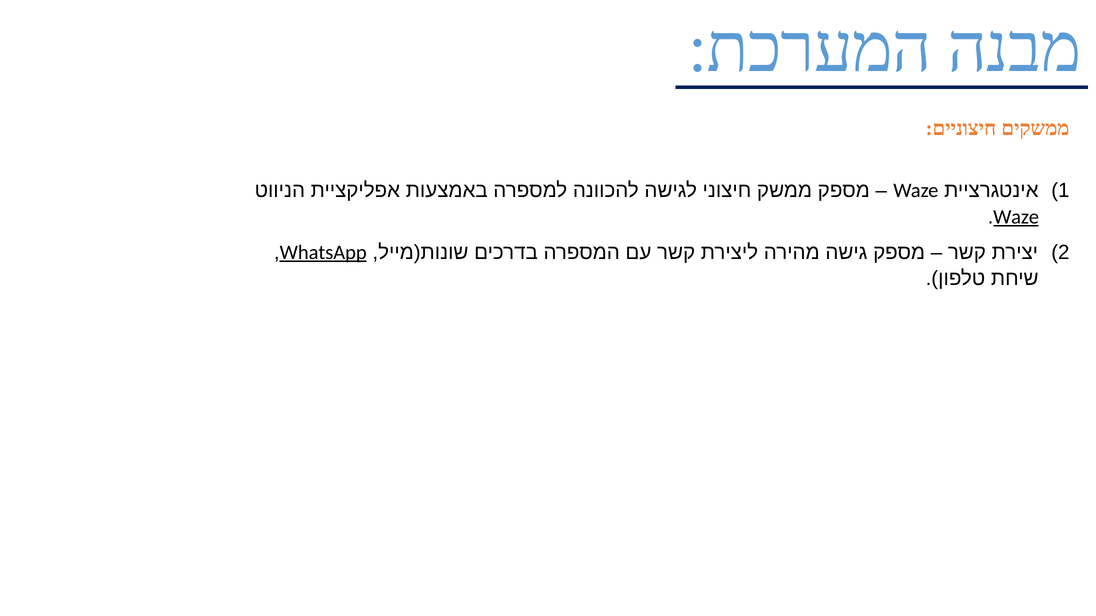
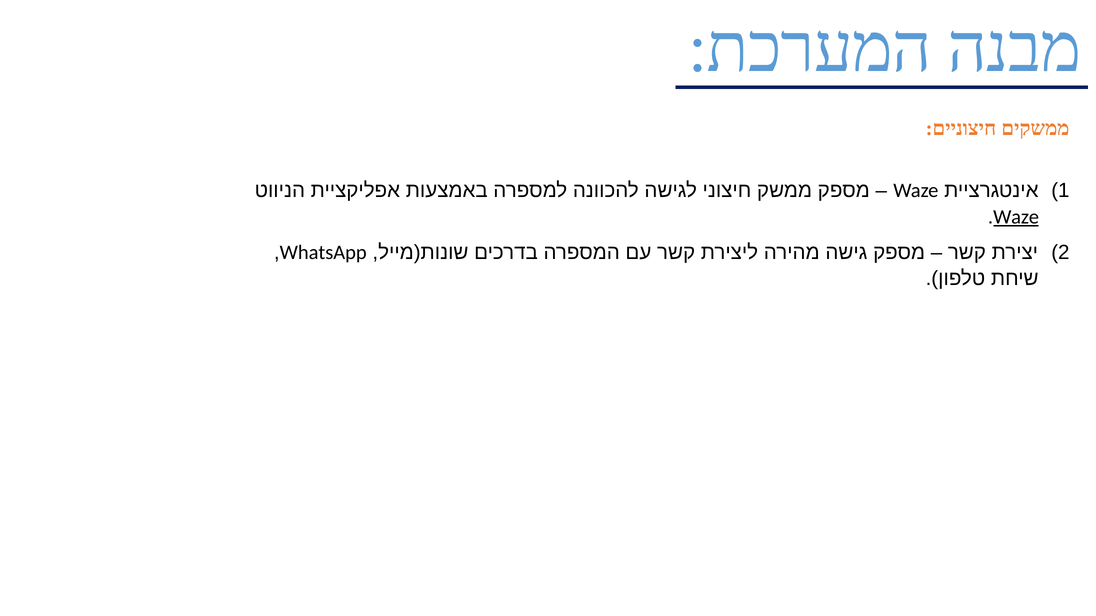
WhatsApp underline: present -> none (323, 253)
